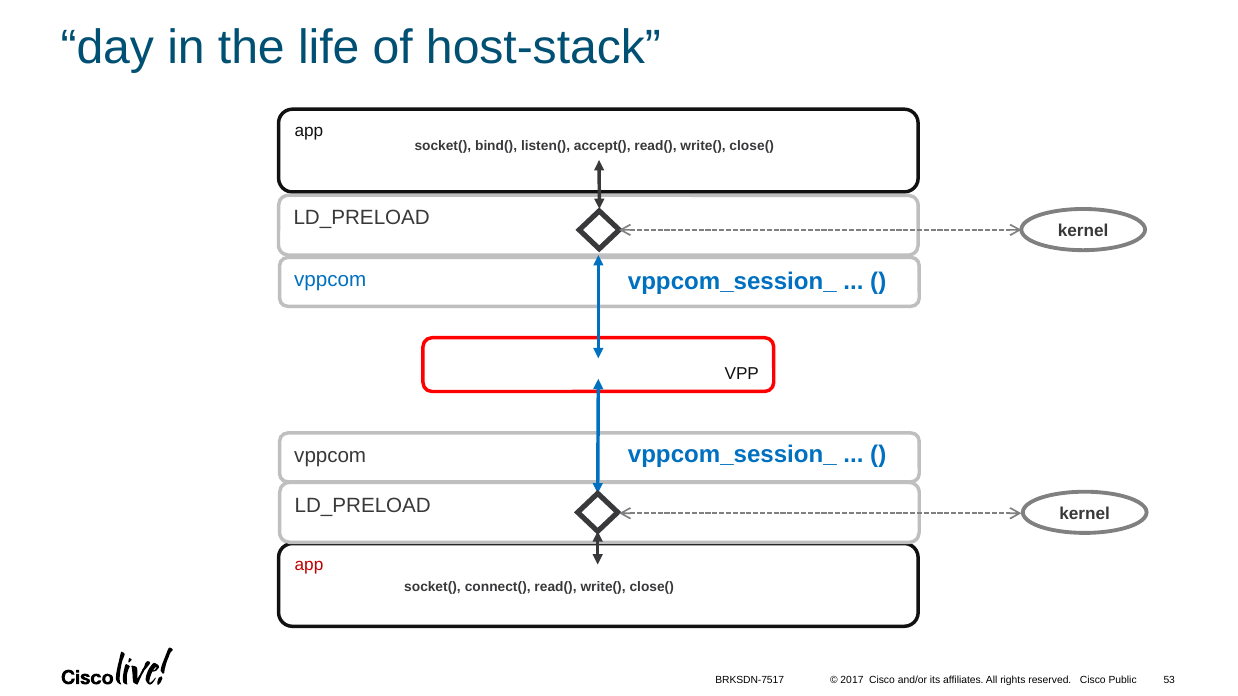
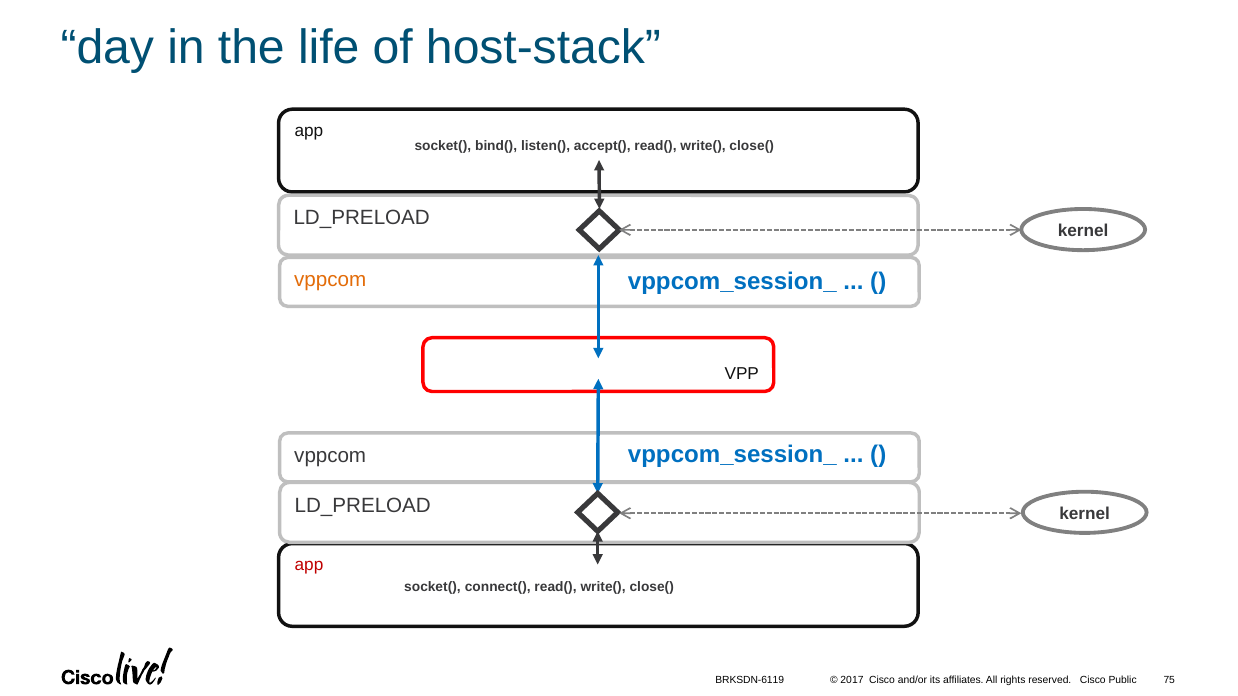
vppcom colour: blue -> orange (330, 280)
BRKSDN-7517: BRKSDN-7517 -> BRKSDN-6119 (750, 681)
53: 53 -> 75 (1169, 681)
